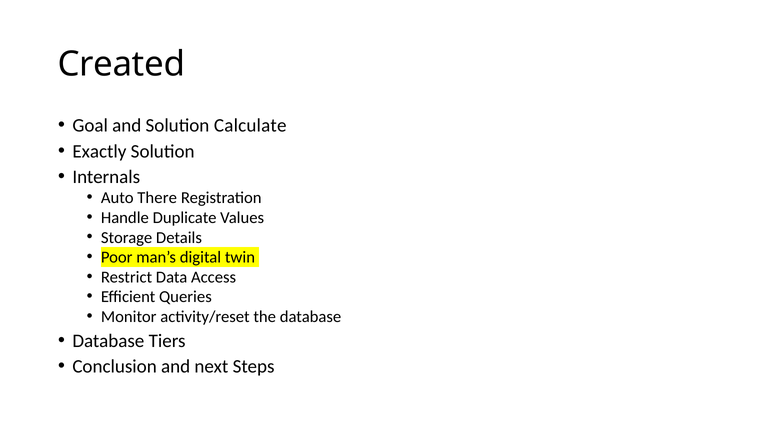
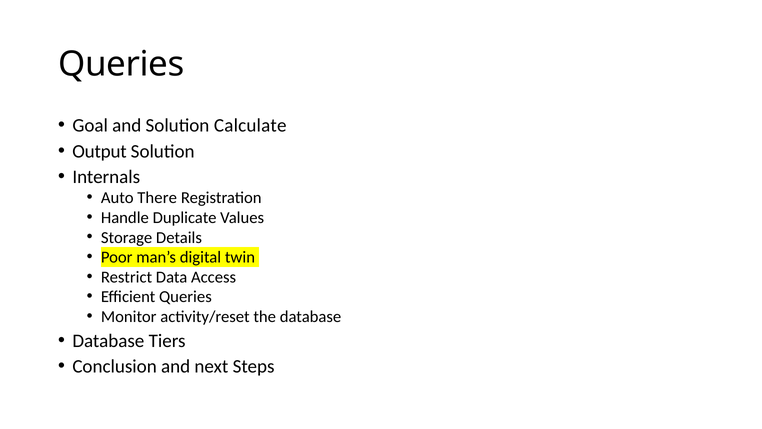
Created: Created -> Queries (121, 64)
Exactly: Exactly -> Output (99, 151)
